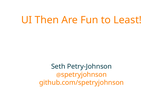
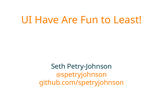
Then: Then -> Have (47, 20)
